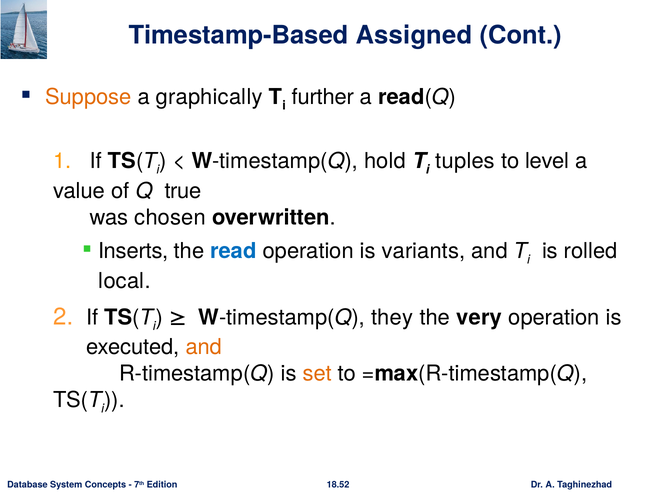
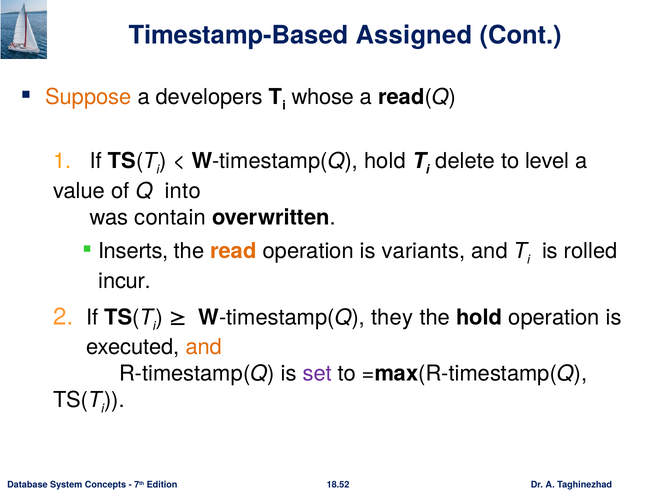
graphically: graphically -> developers (209, 97)
further: further -> whose (323, 97)
tuples: tuples -> delete (465, 161)
true: true -> into (183, 191)
chosen: chosen -> contain (170, 217)
read colour: blue -> orange (233, 251)
local: local -> incur (125, 281)
the very: very -> hold (479, 317)
set colour: orange -> purple (317, 373)
